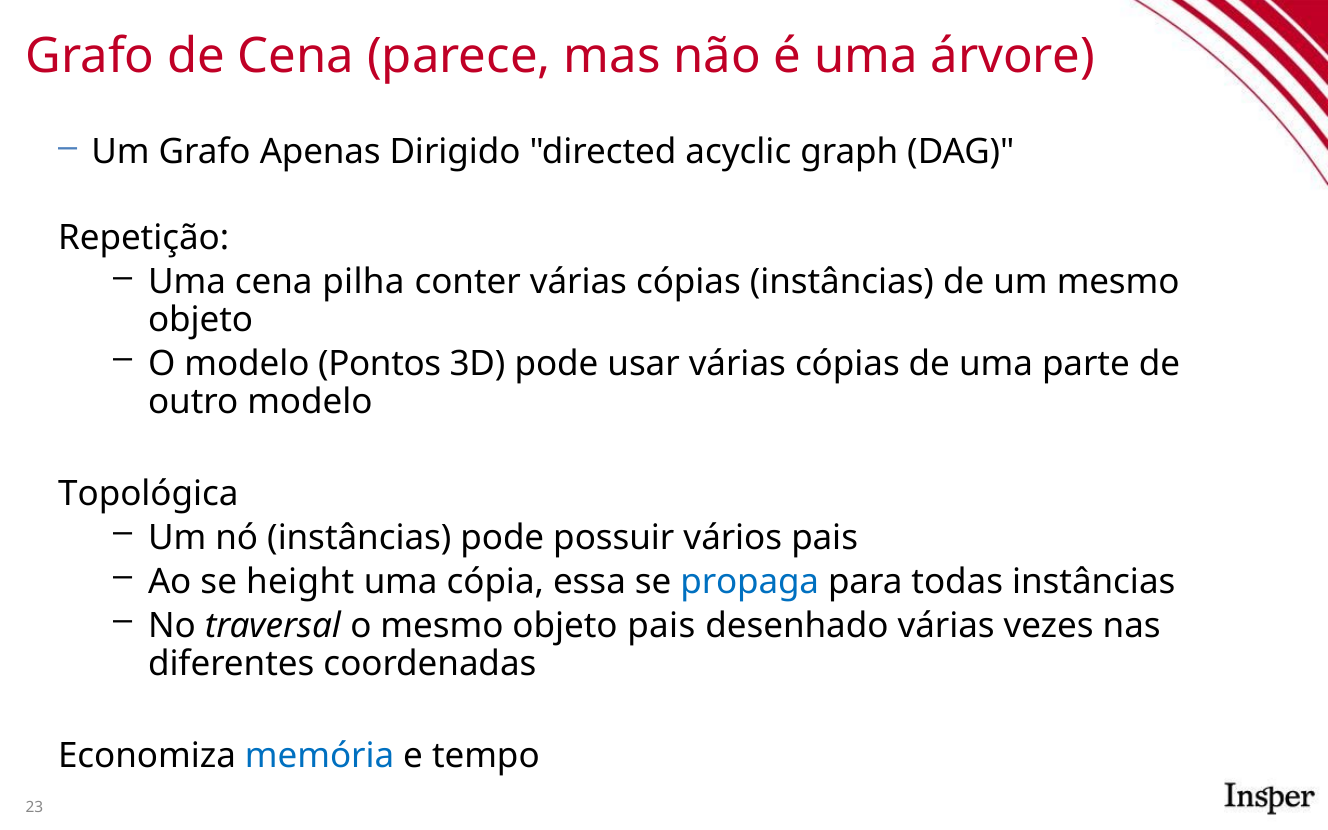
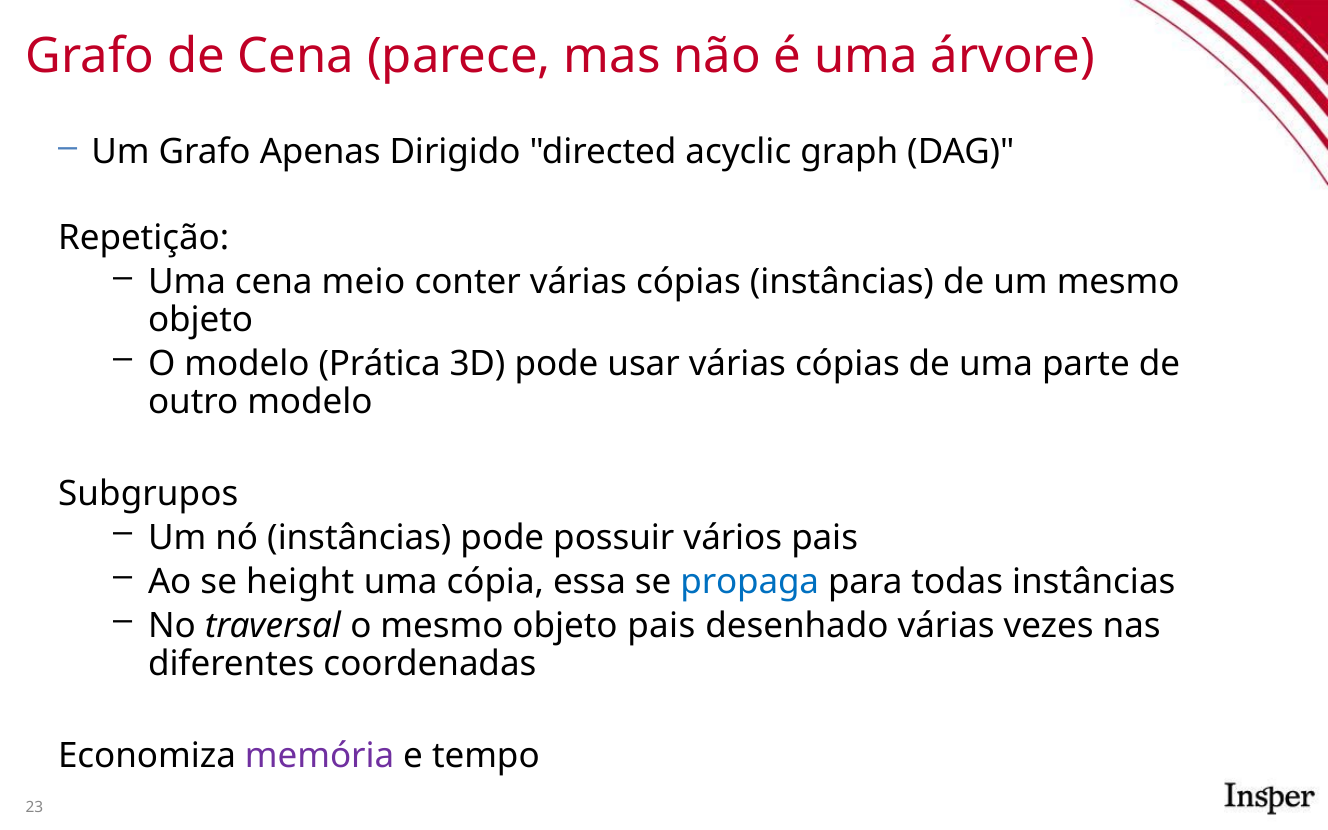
pilha: pilha -> meio (363, 282)
Pontos: Pontos -> Prática (380, 364)
Topológica: Topológica -> Subgrupos (148, 494)
memória colour: blue -> purple (320, 756)
